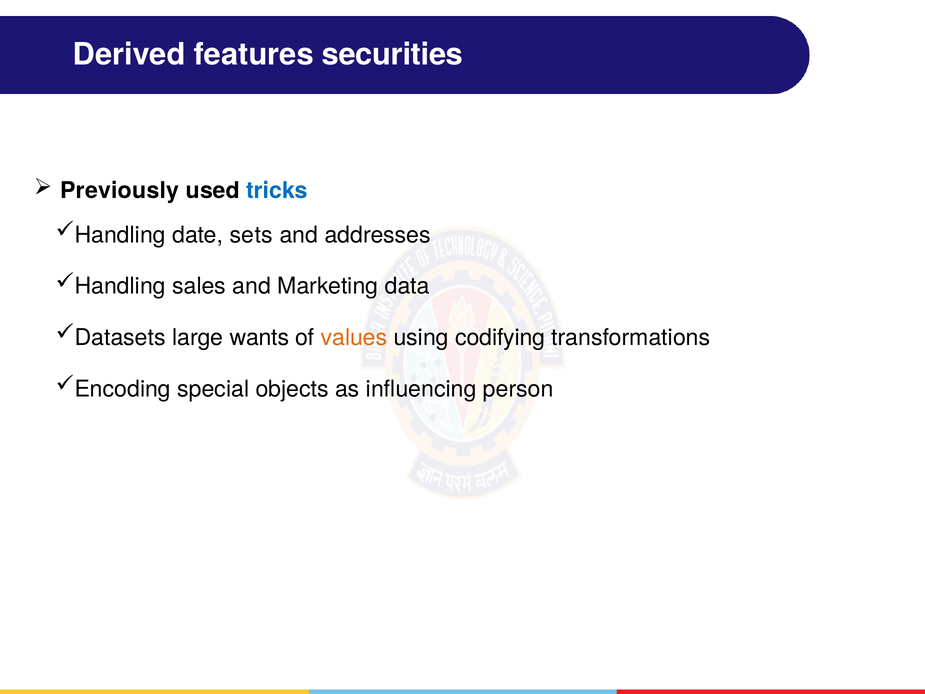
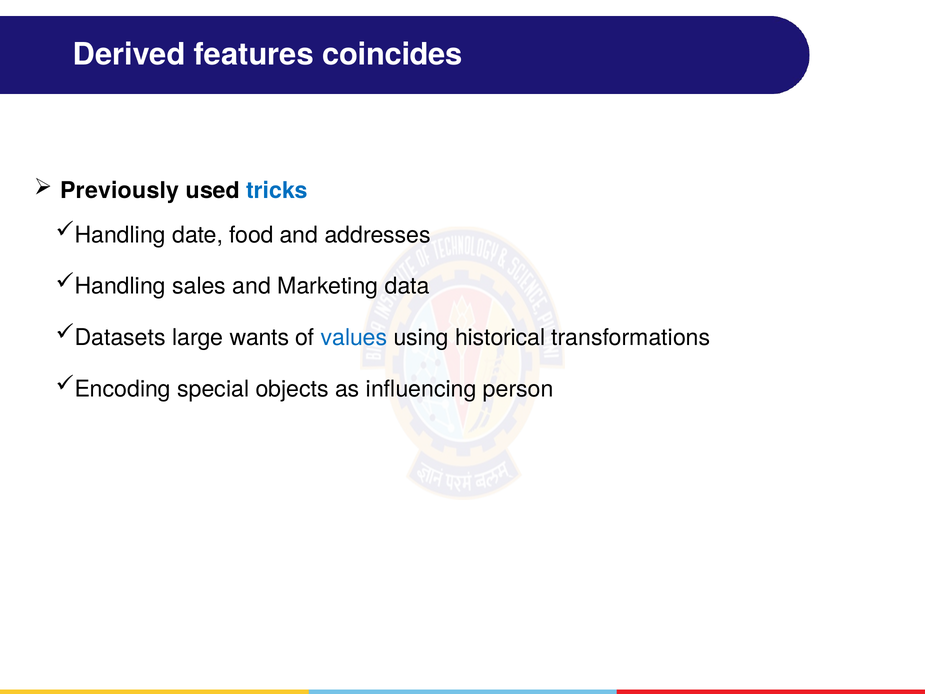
securities: securities -> coincides (392, 55)
sets: sets -> food (251, 235)
values colour: orange -> blue (354, 337)
codifying: codifying -> historical (500, 337)
